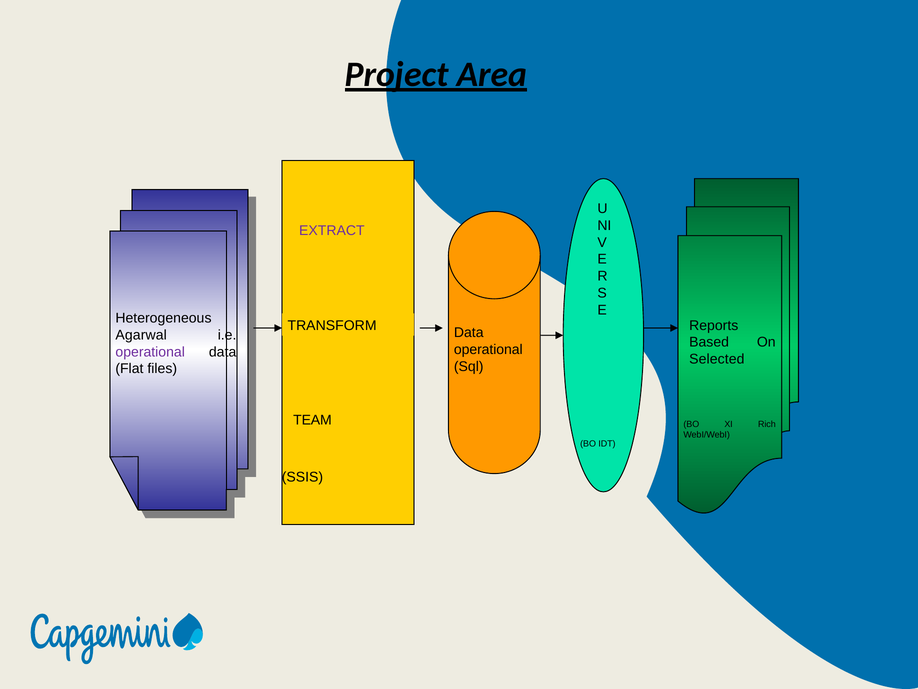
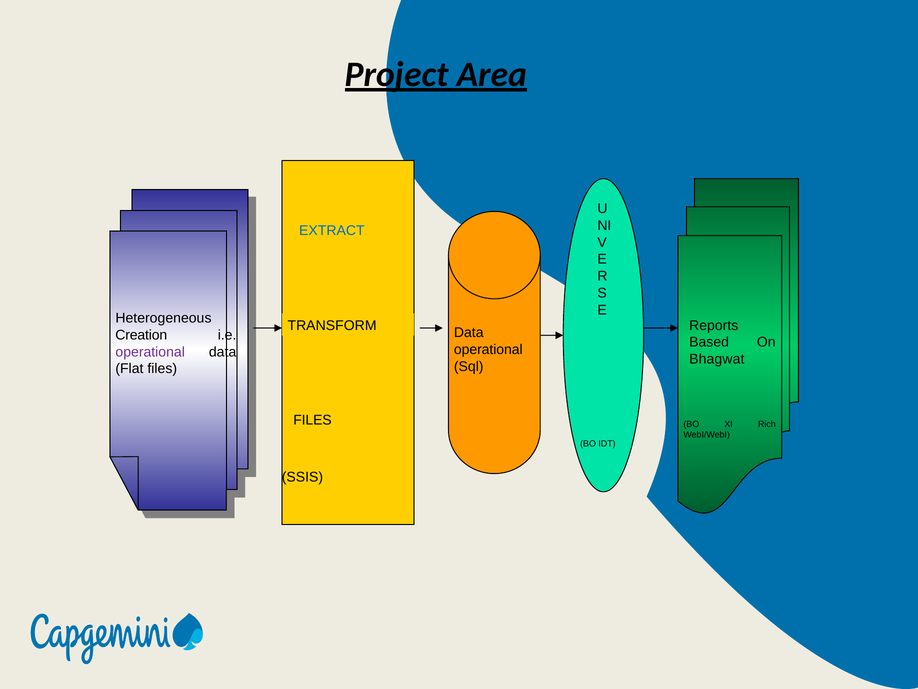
EXTRACT colour: purple -> blue (332, 231)
Agarwal: Agarwal -> Creation (141, 335)
Selected: Selected -> Bhagwat (717, 359)
TEAM: TEAM -> FILES (312, 420)
